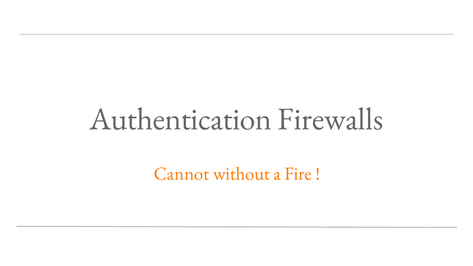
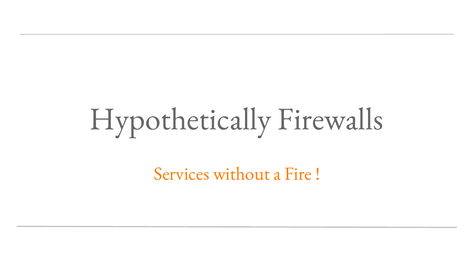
Authentication: Authentication -> Hypothetically (180, 119)
Cannot: Cannot -> Services (182, 174)
